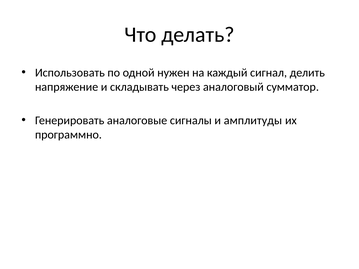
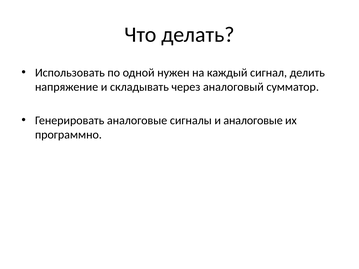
и амплитуды: амплитуды -> аналоговые (253, 120)
